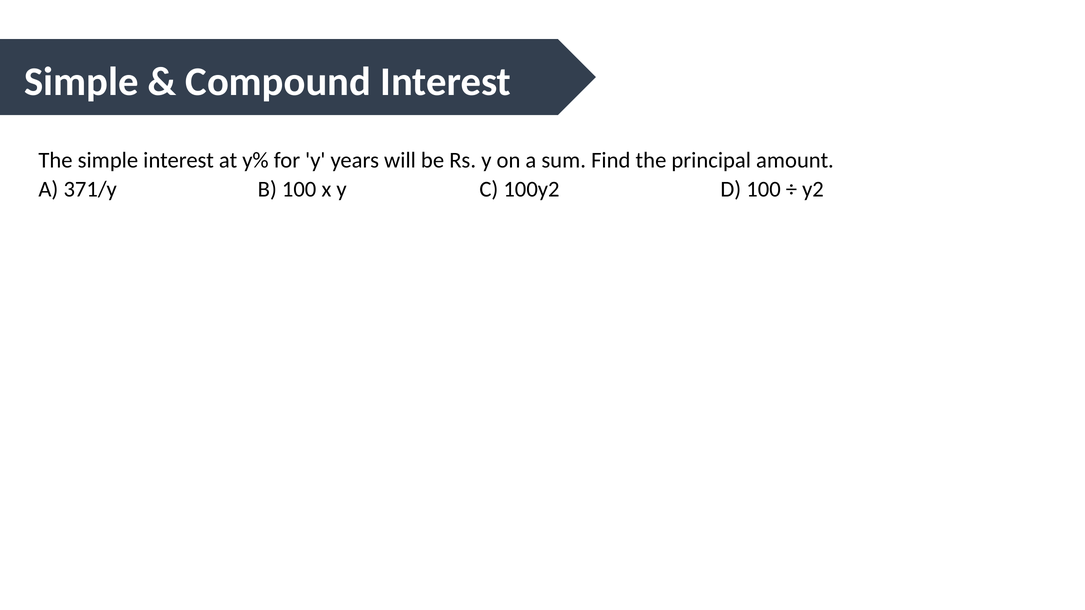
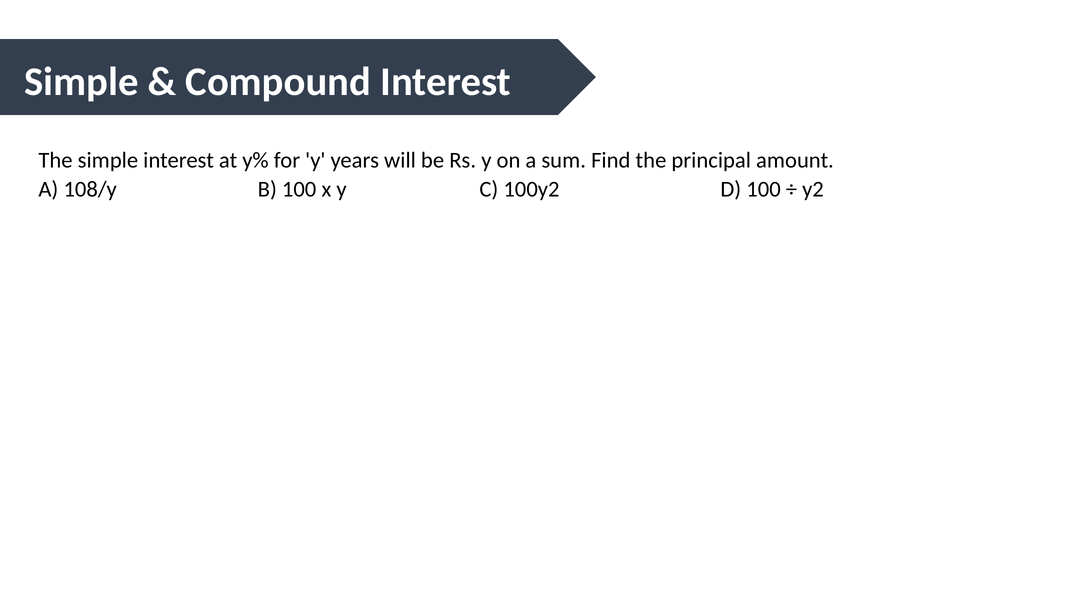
371/y: 371/y -> 108/y (90, 189)
